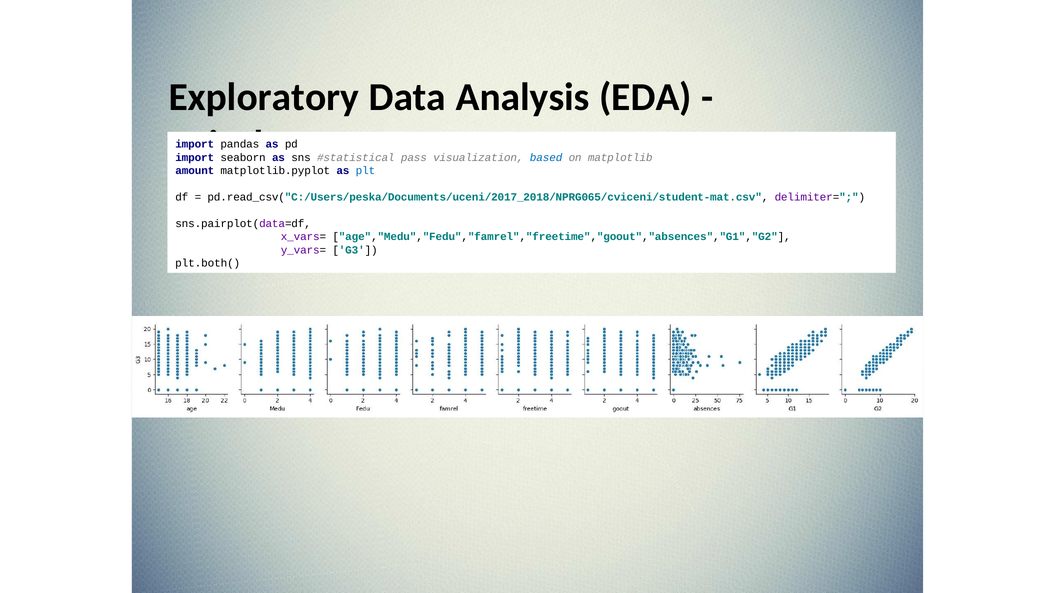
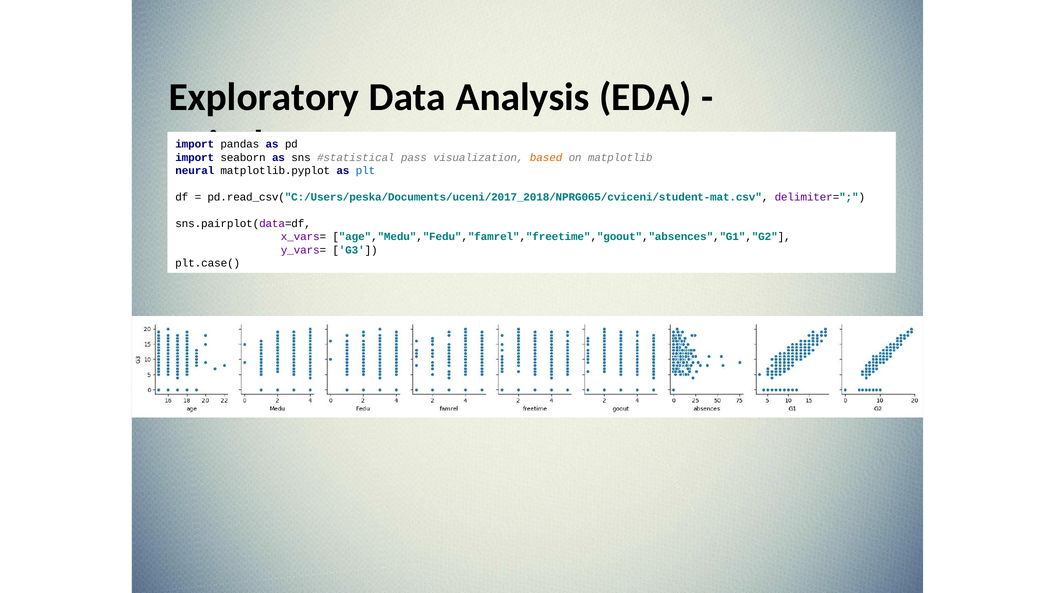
based colour: blue -> orange (546, 158)
amount: amount -> neural (195, 171)
plt.both(: plt.both( -> plt.case( (208, 264)
